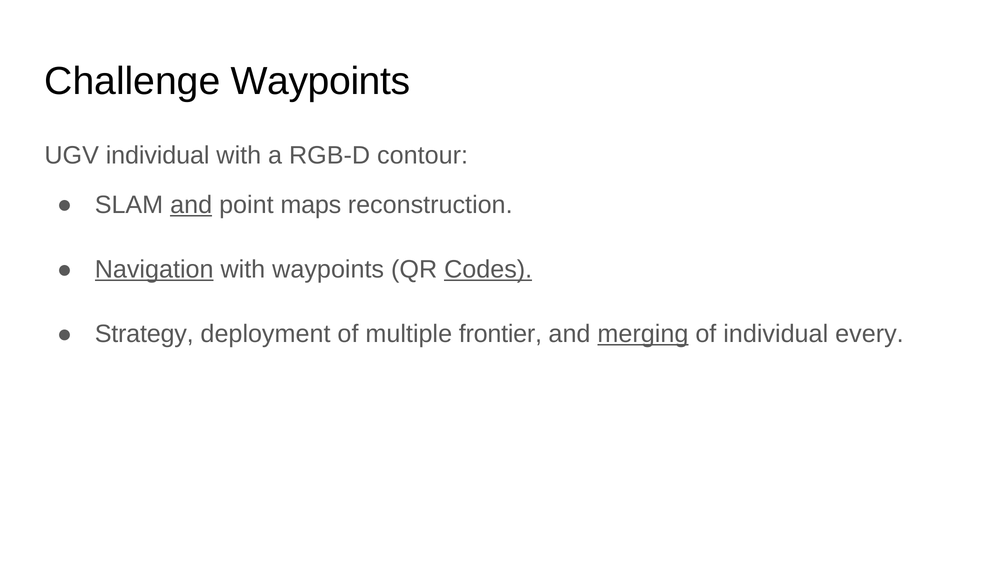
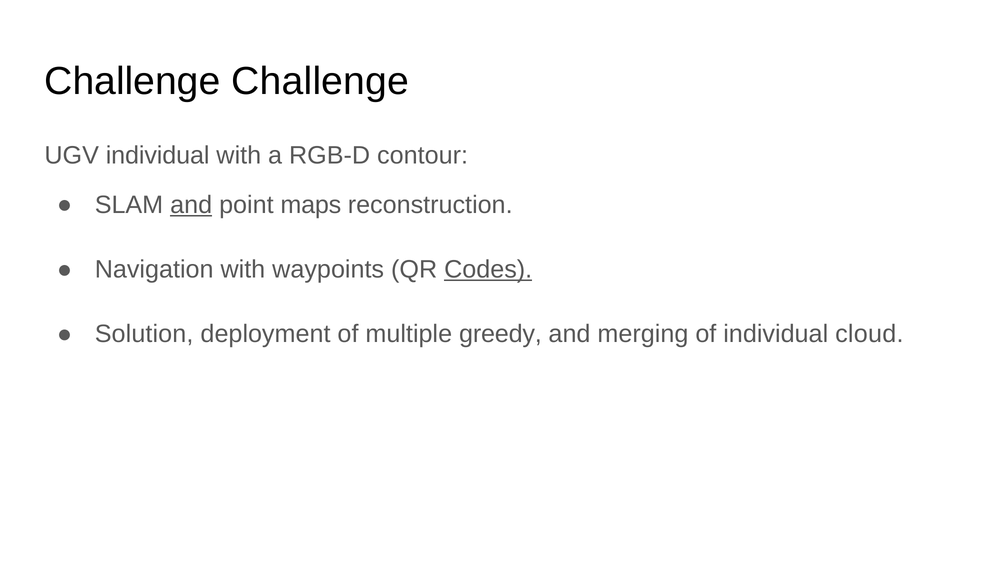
Challenge Waypoints: Waypoints -> Challenge (320, 82)
Navigation underline: present -> none (154, 270)
Strategy: Strategy -> Solution (144, 334)
frontier: frontier -> greedy (500, 334)
merging underline: present -> none (643, 334)
every: every -> cloud (869, 334)
